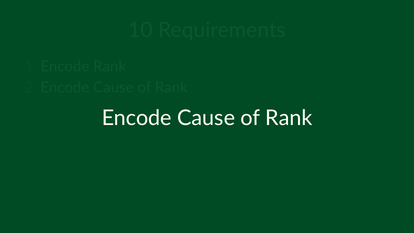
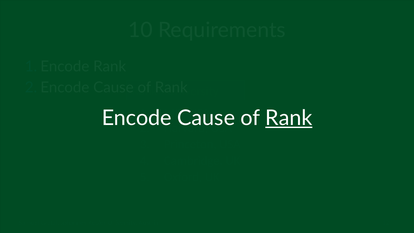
Rank underline: none -> present (289, 118)
